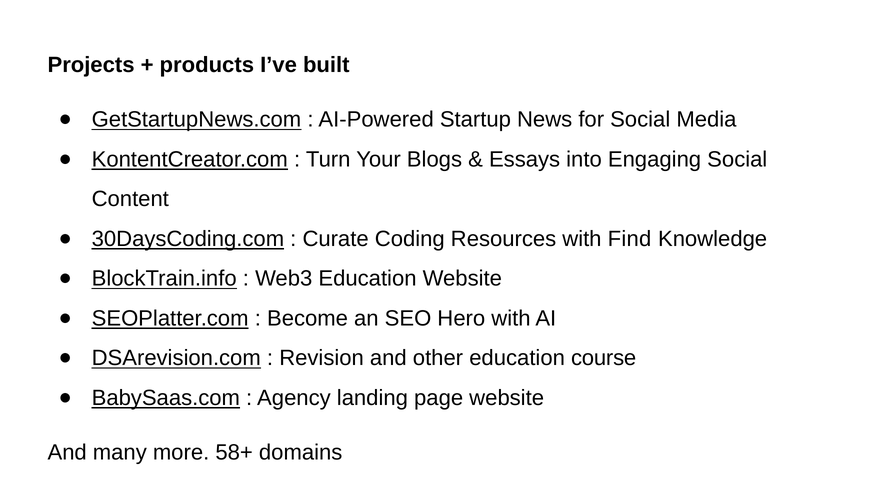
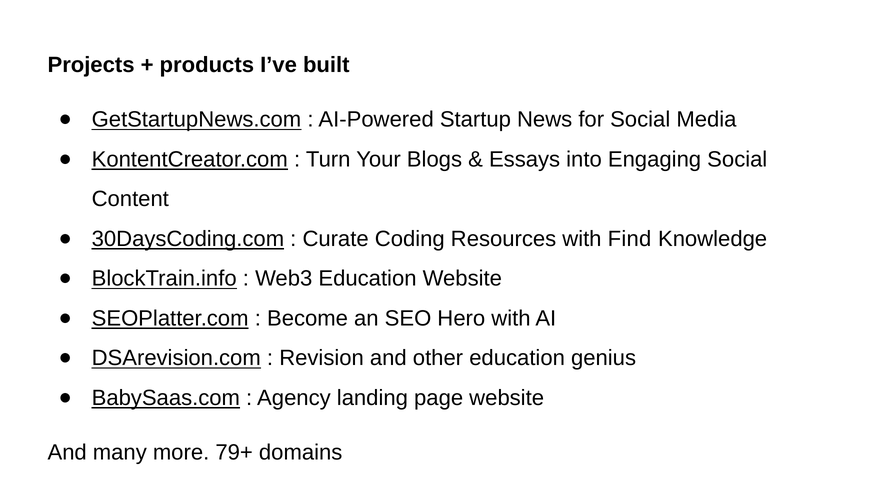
course: course -> genius (604, 358)
58+: 58+ -> 79+ (234, 452)
